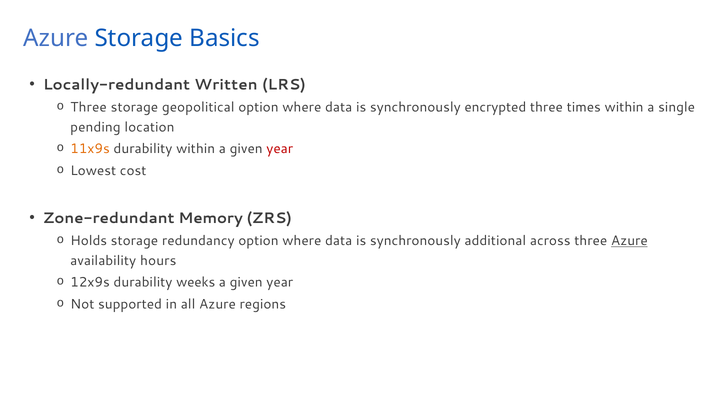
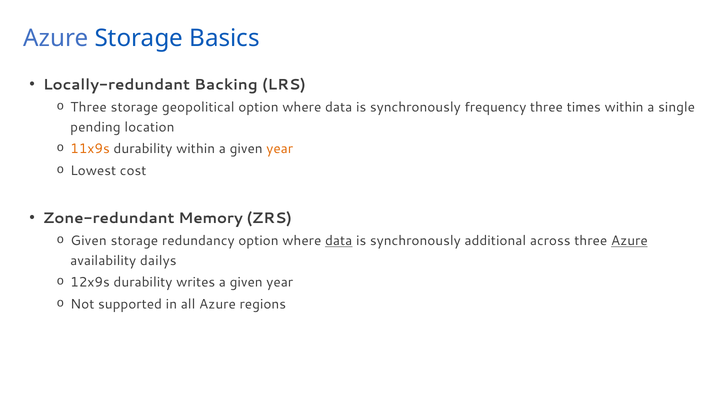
Written: Written -> Backing (226, 85)
encrypted: encrypted -> frequency (495, 107)
year colour: red -> orange (280, 149)
Holds: Holds -> Given (89, 241)
data underline: none -> present (339, 241)
hours: hours -> dailys (158, 260)
weeks: weeks -> writes (196, 282)
